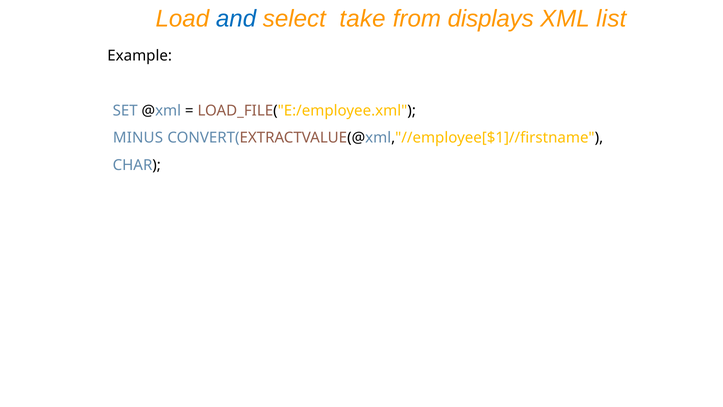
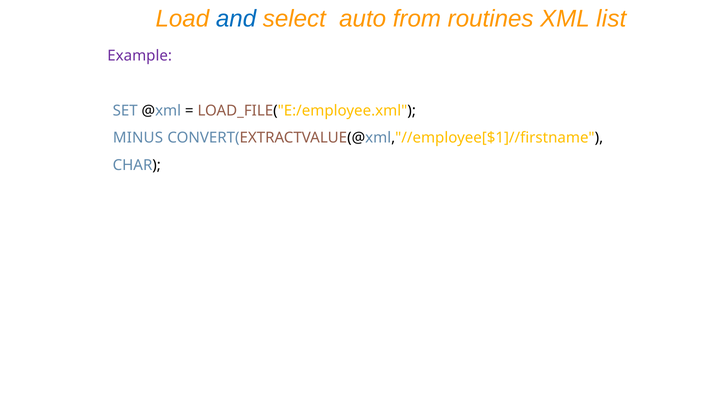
take: take -> auto (363, 19)
displays: displays -> routines (491, 19)
Example colour: black -> purple (140, 56)
